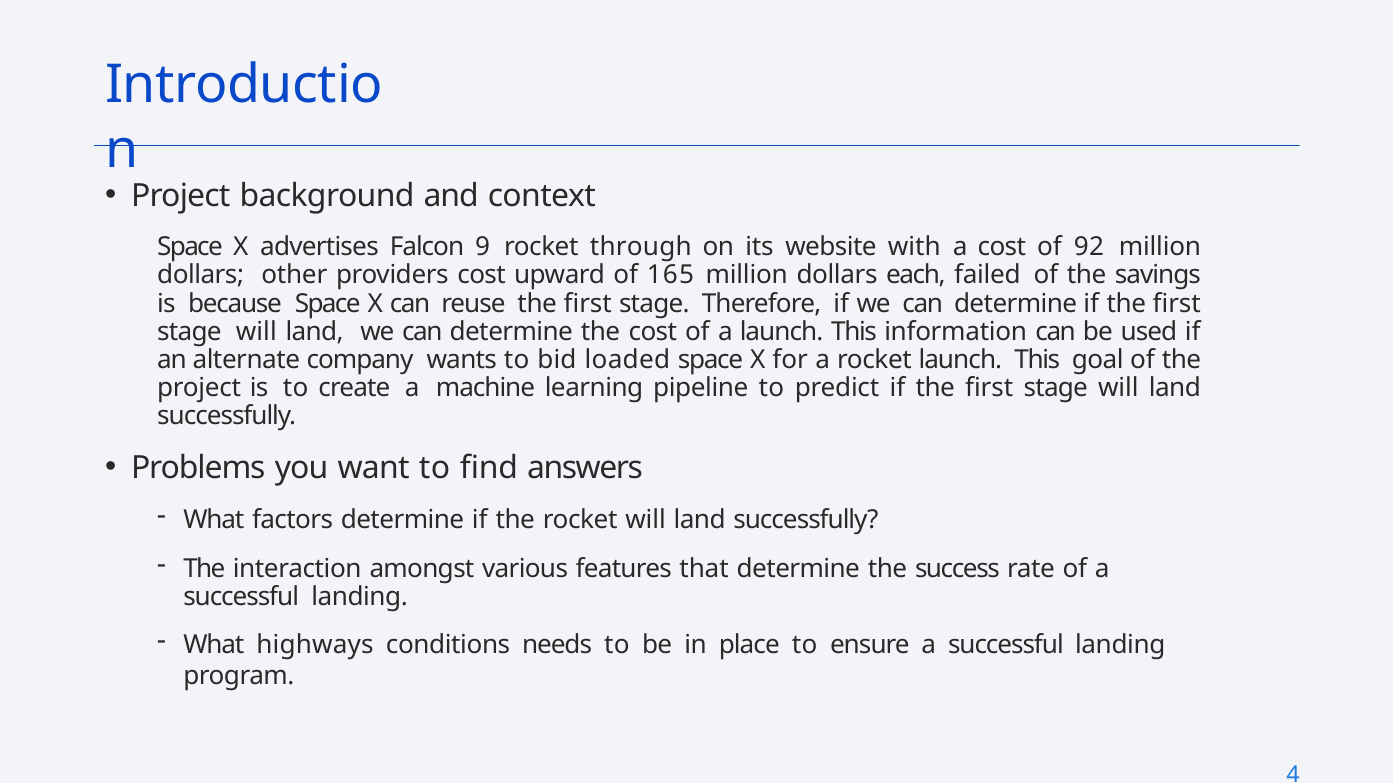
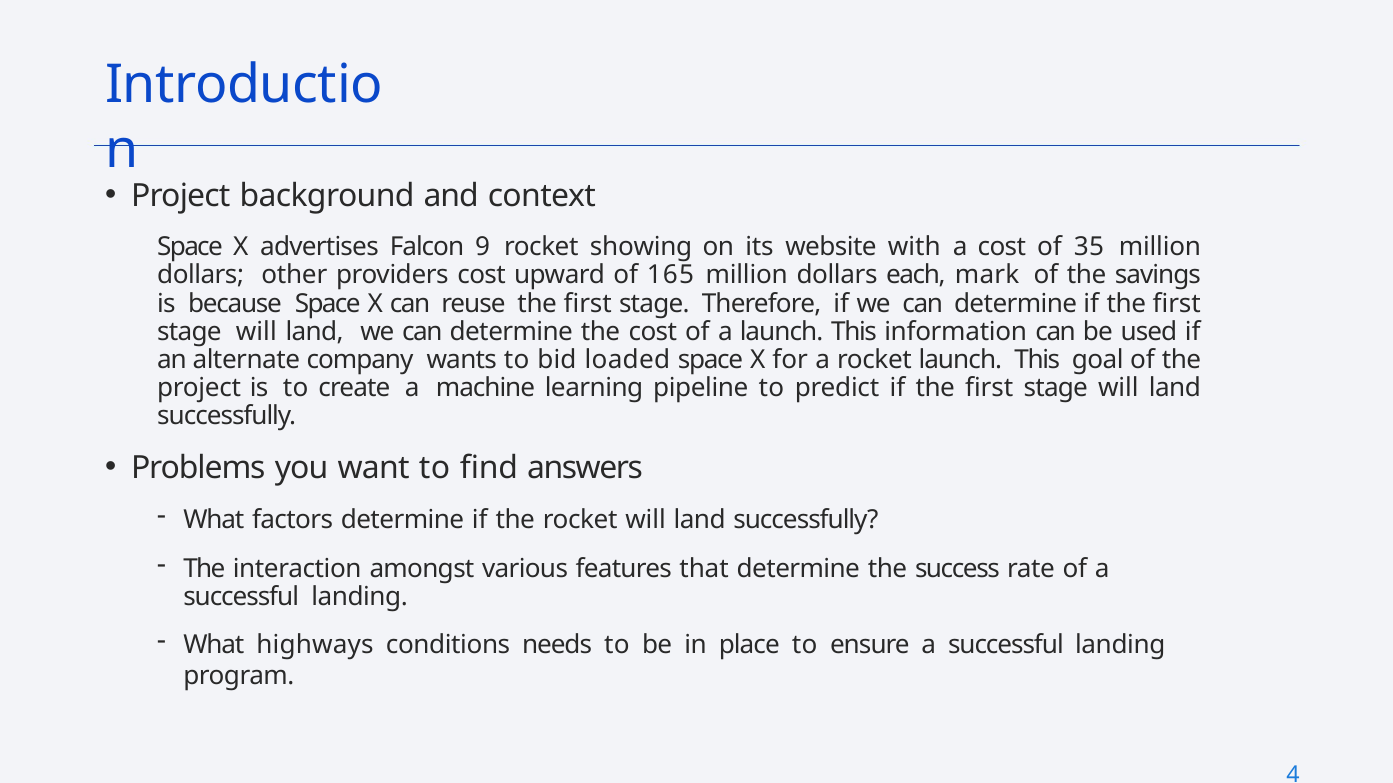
through: through -> showing (641, 247)
92: 92 -> 35 (1089, 247)
failed: failed -> mark (987, 276)
